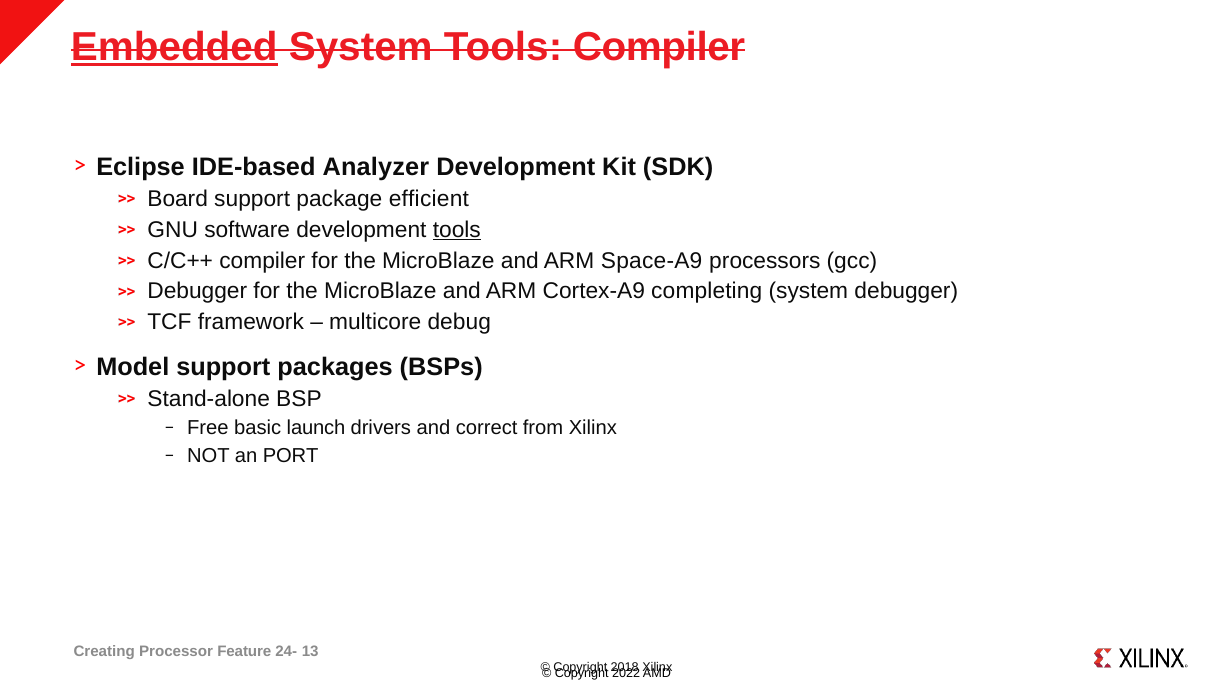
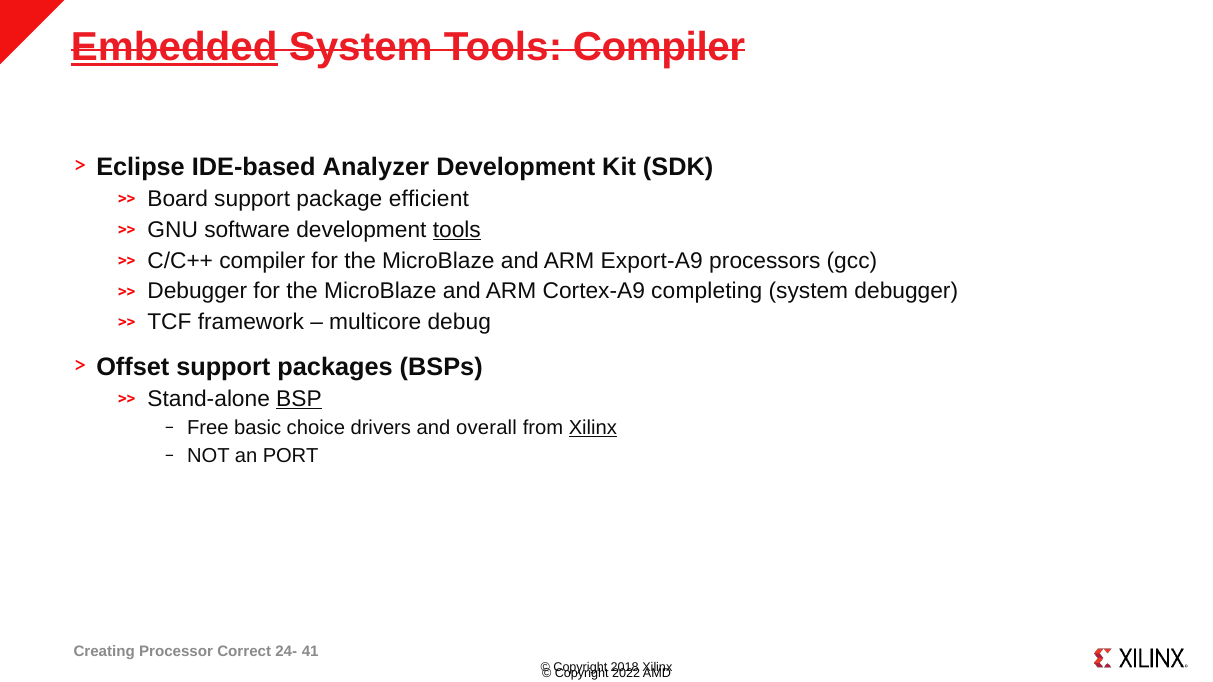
Space-A9: Space-A9 -> Export-A9 (652, 261)
Model: Model -> Offset (133, 367)
BSP underline: none -> present (299, 399)
launch: launch -> choice (316, 428)
correct: correct -> overall (487, 428)
Xilinx underline: none -> present (593, 428)
Feature: Feature -> Correct (244, 652)
13: 13 -> 41 (310, 652)
